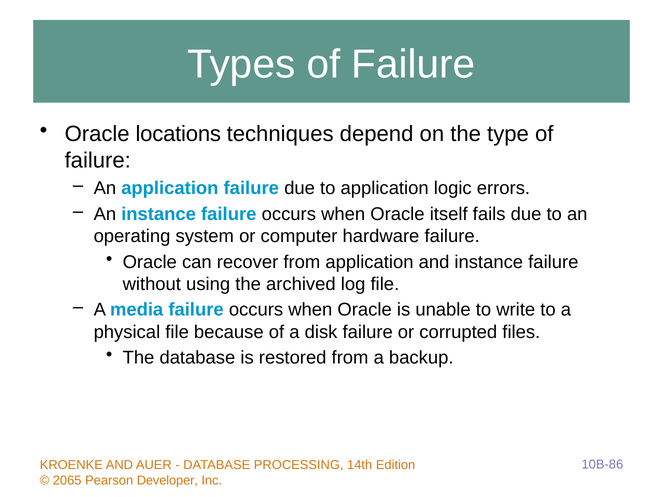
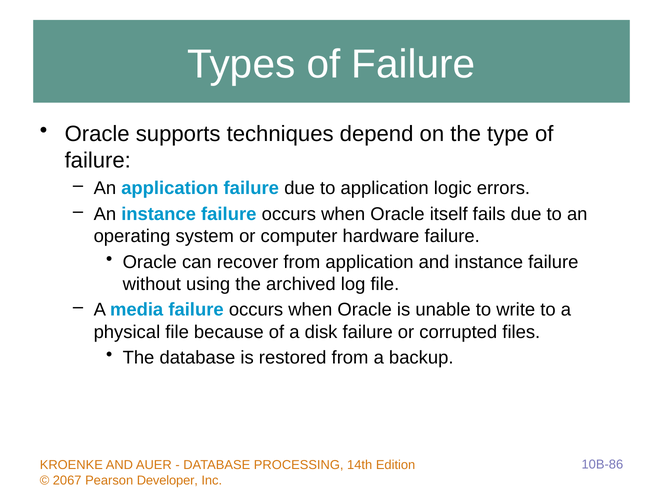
locations: locations -> supports (178, 134)
2065: 2065 -> 2067 (67, 480)
